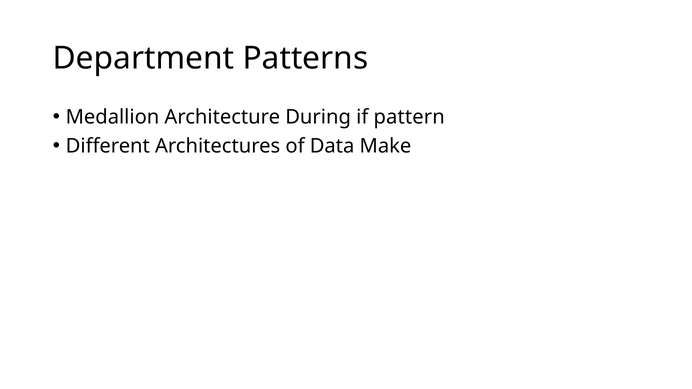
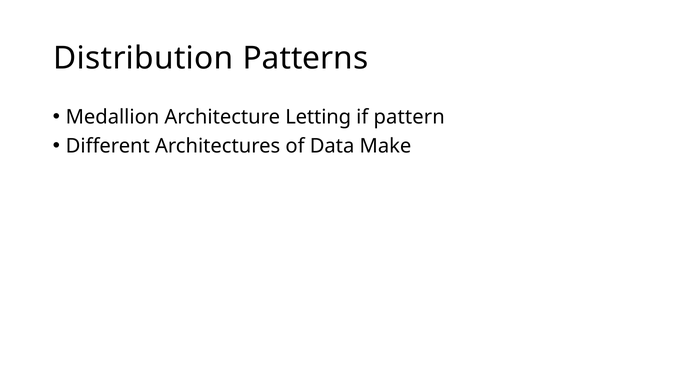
Department: Department -> Distribution (143, 58)
During: During -> Letting (318, 117)
